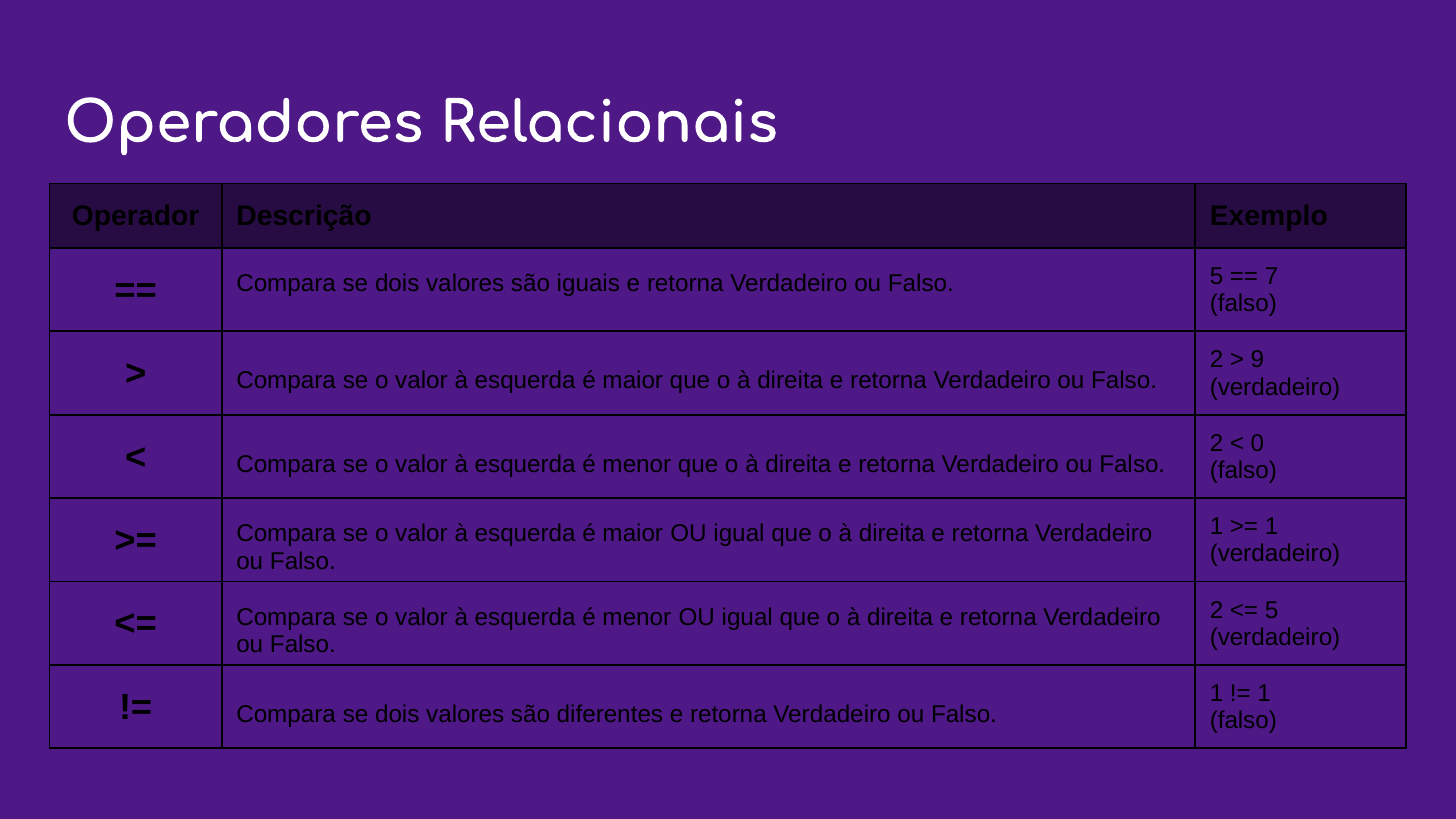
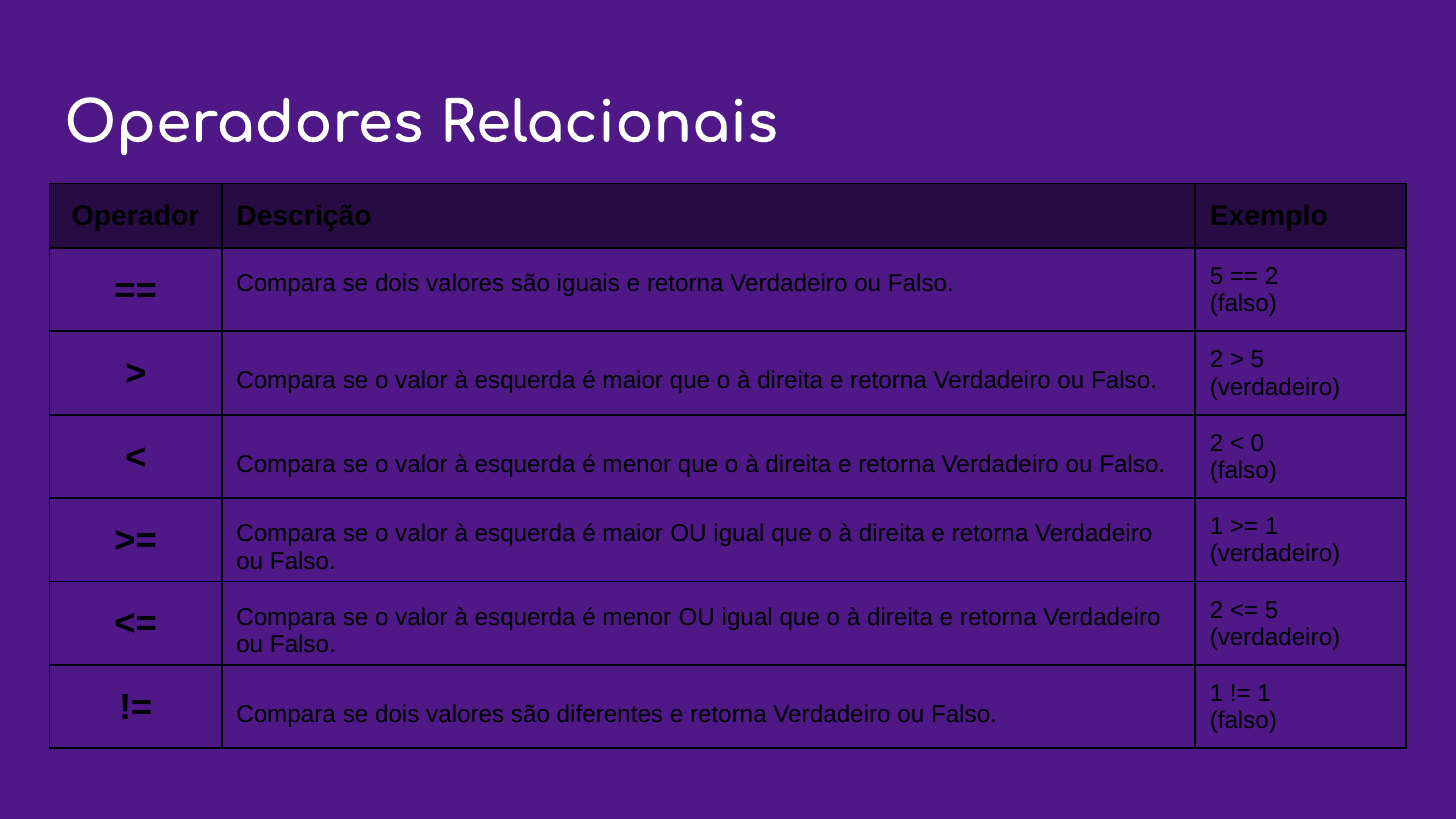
7: 7 -> 2 (1272, 276)
9: 9 -> 5 (1257, 360)
